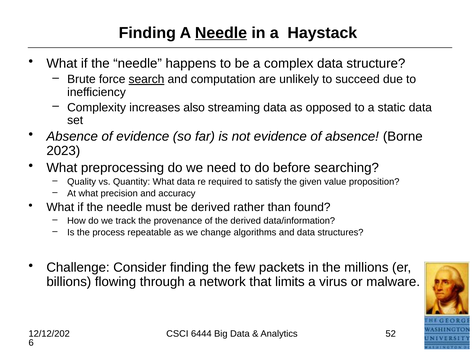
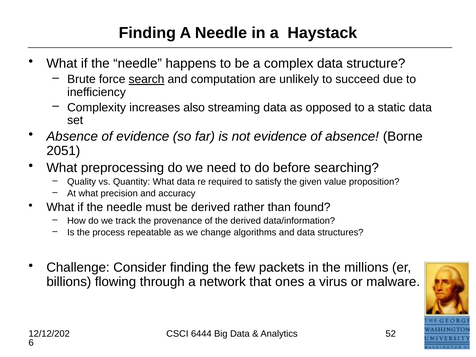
Needle underline: present -> none (221, 33)
2023: 2023 -> 2051 (63, 151)
limits: limits -> ones (290, 282)
